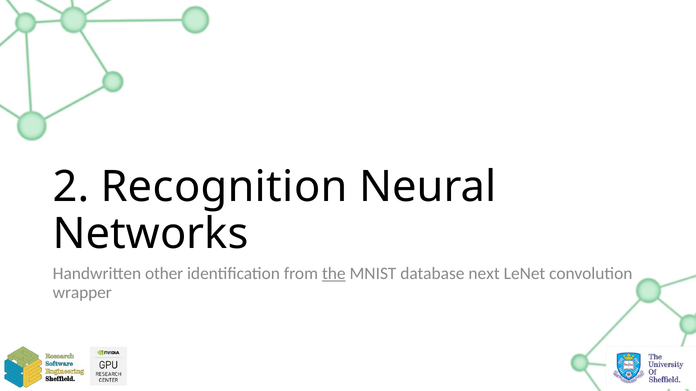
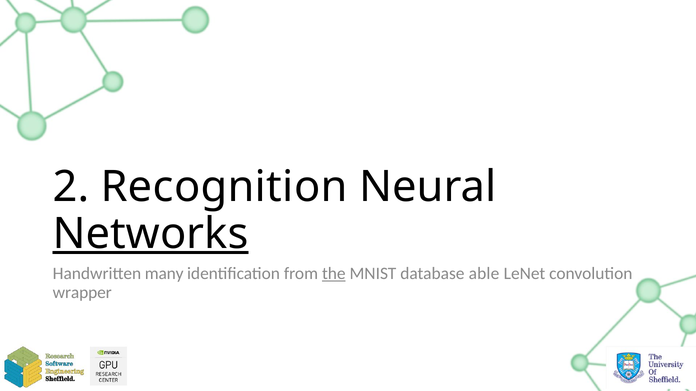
Networks underline: none -> present (151, 234)
other: other -> many (164, 274)
next: next -> able (484, 274)
